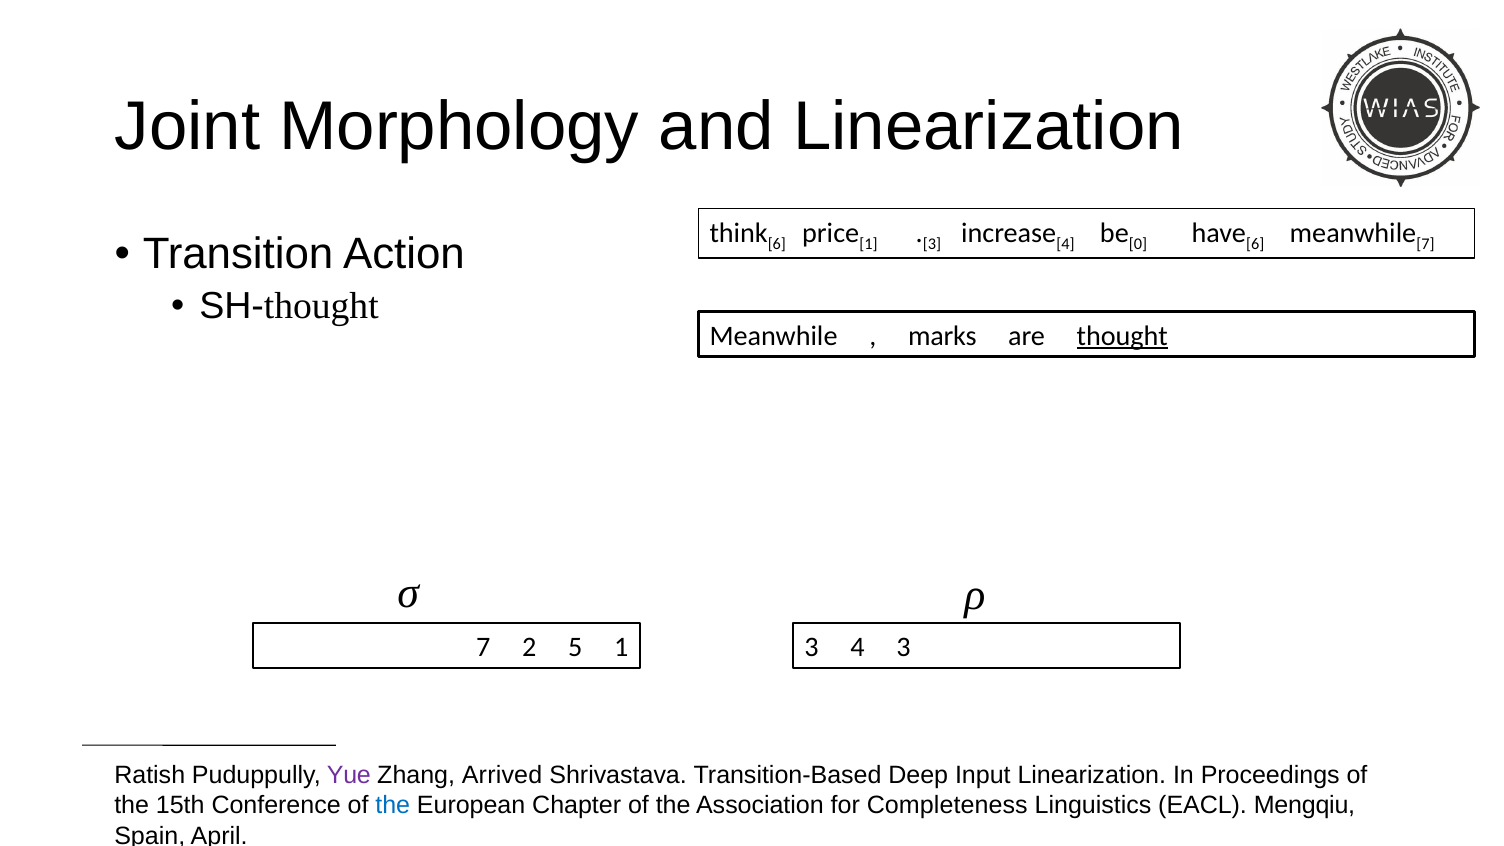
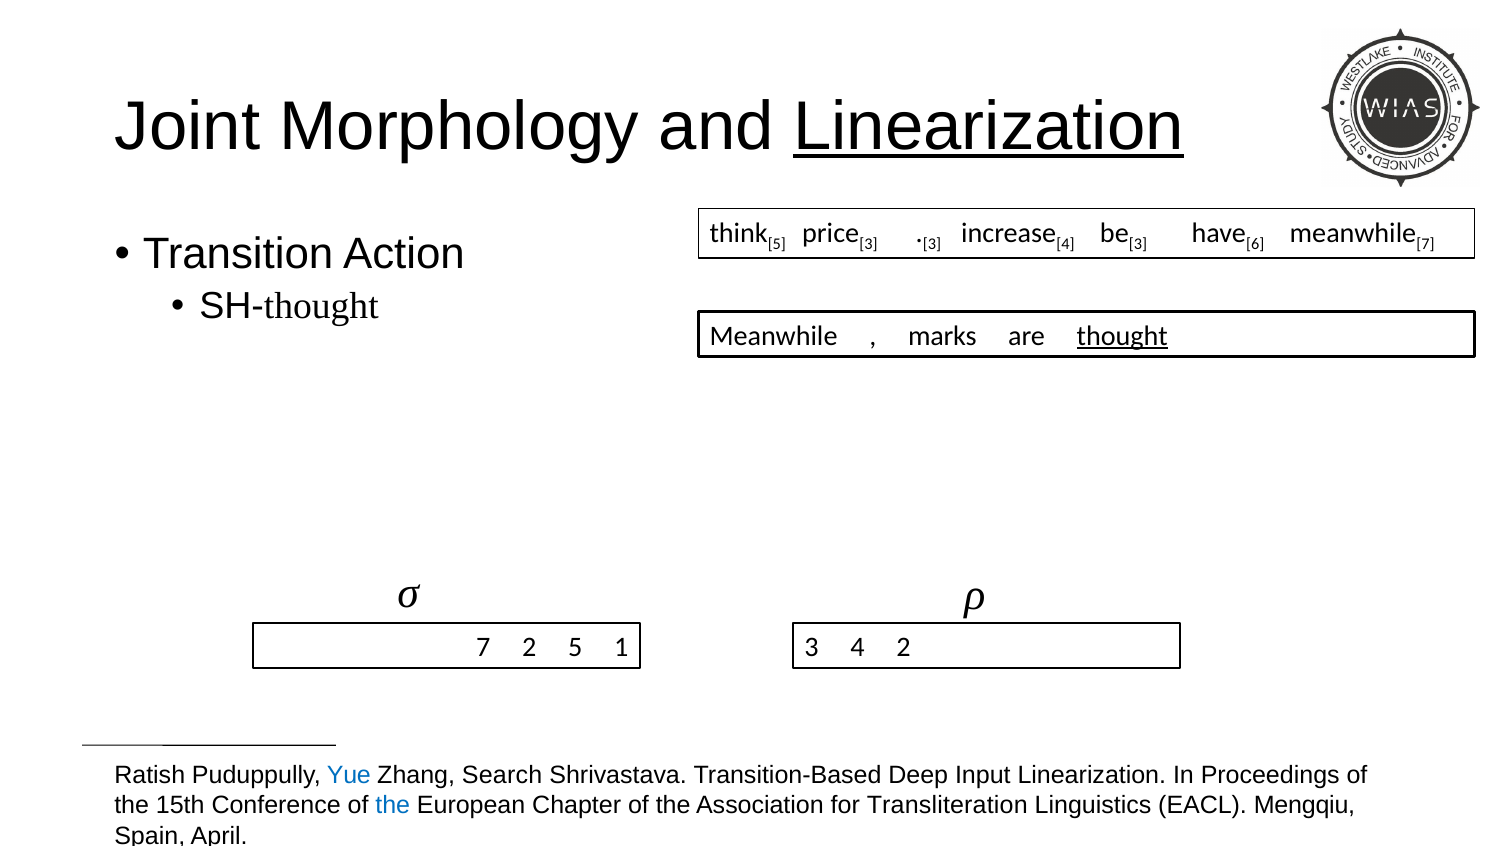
Linearization underline: none -> present (989, 126)
6: 6 -> 5 (777, 244)
1: 1 -> 3 (868, 244)
0: 0 -> 3 (1138, 244)
4 3: 3 -> 2 (904, 647)
Yue colour: purple -> blue (349, 776)
Arrived: Arrived -> Search (502, 776)
Completeness: Completeness -> Transliteration (947, 806)
